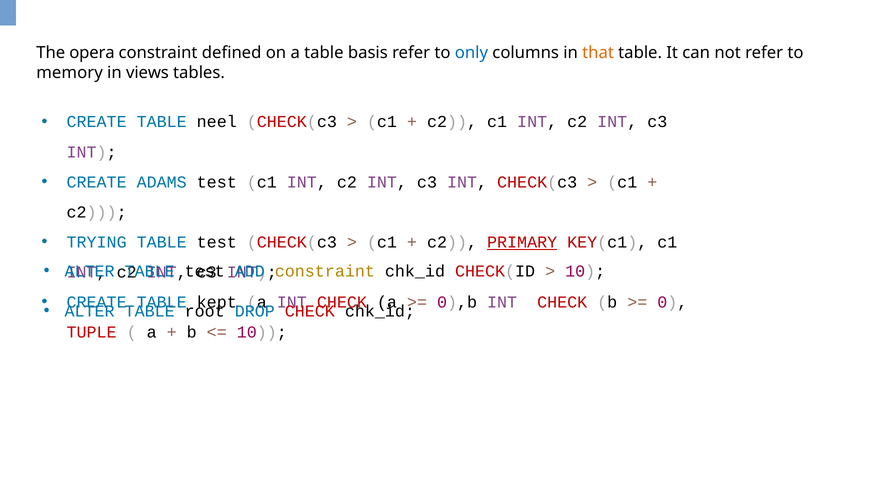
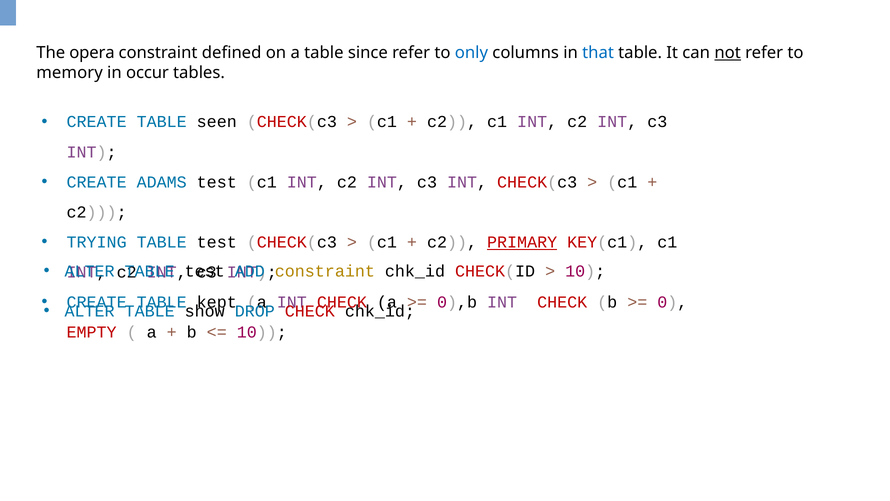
basis: basis -> since (368, 53)
that colour: orange -> blue (598, 53)
not underline: none -> present (728, 53)
views: views -> occur (147, 73)
neel: neel -> seen (217, 122)
root: root -> show (205, 311)
TUPLE: TUPLE -> EMPTY (92, 332)
